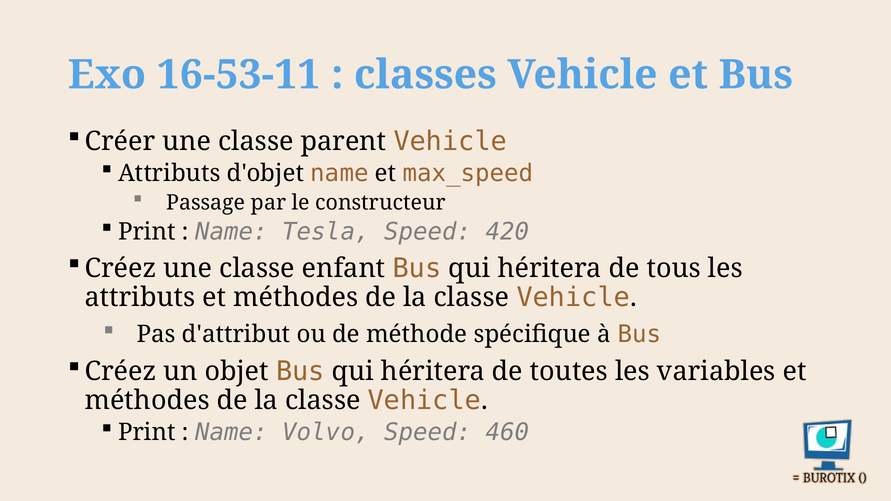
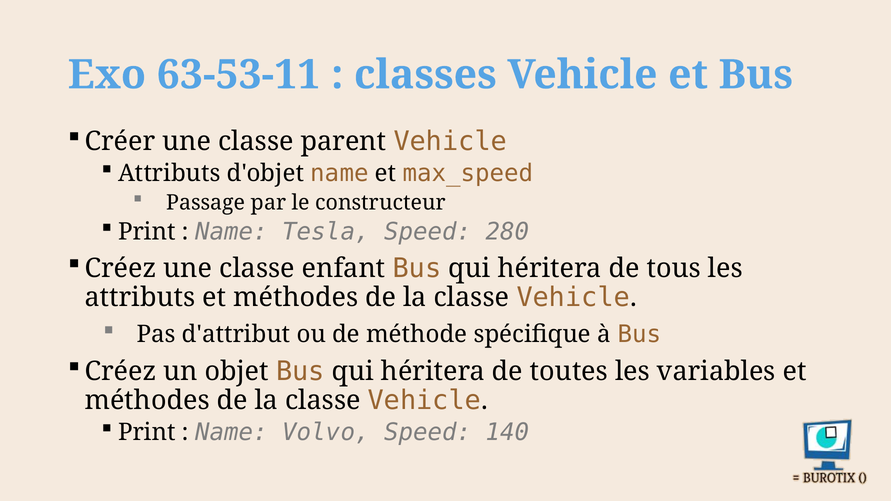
16-53-11: 16-53-11 -> 63-53-11 (239, 75)
420: 420 -> 280 (508, 232)
460: 460 -> 140 (508, 433)
